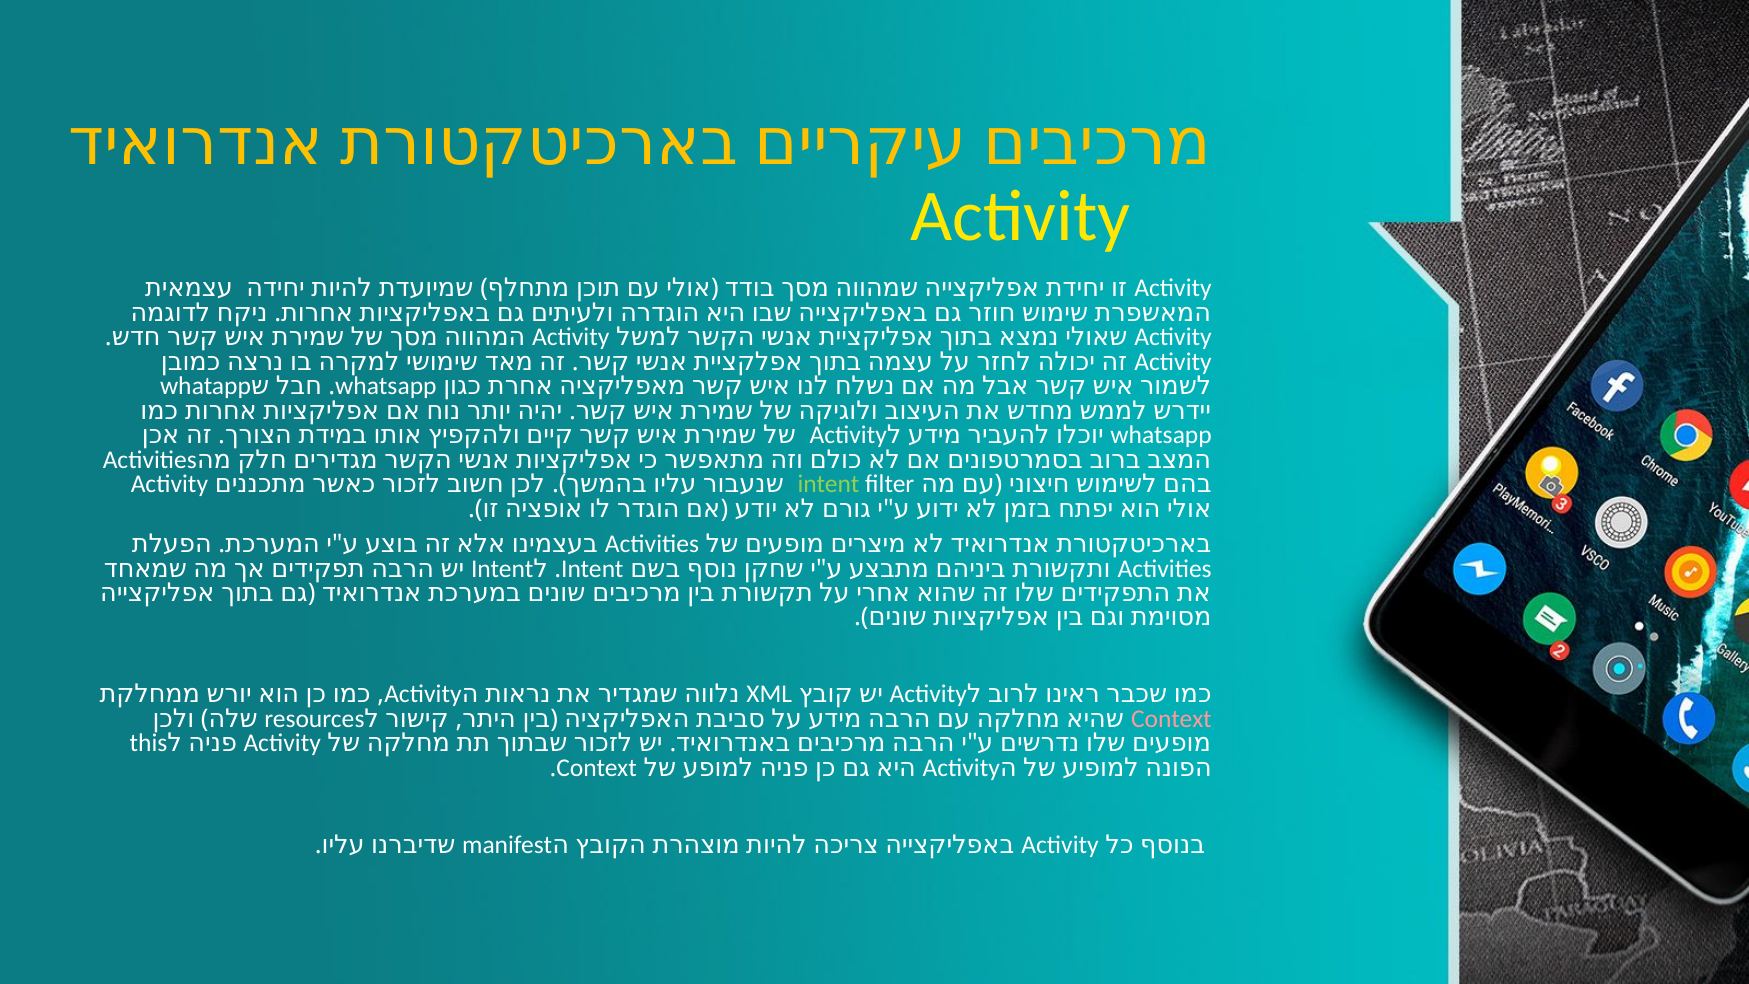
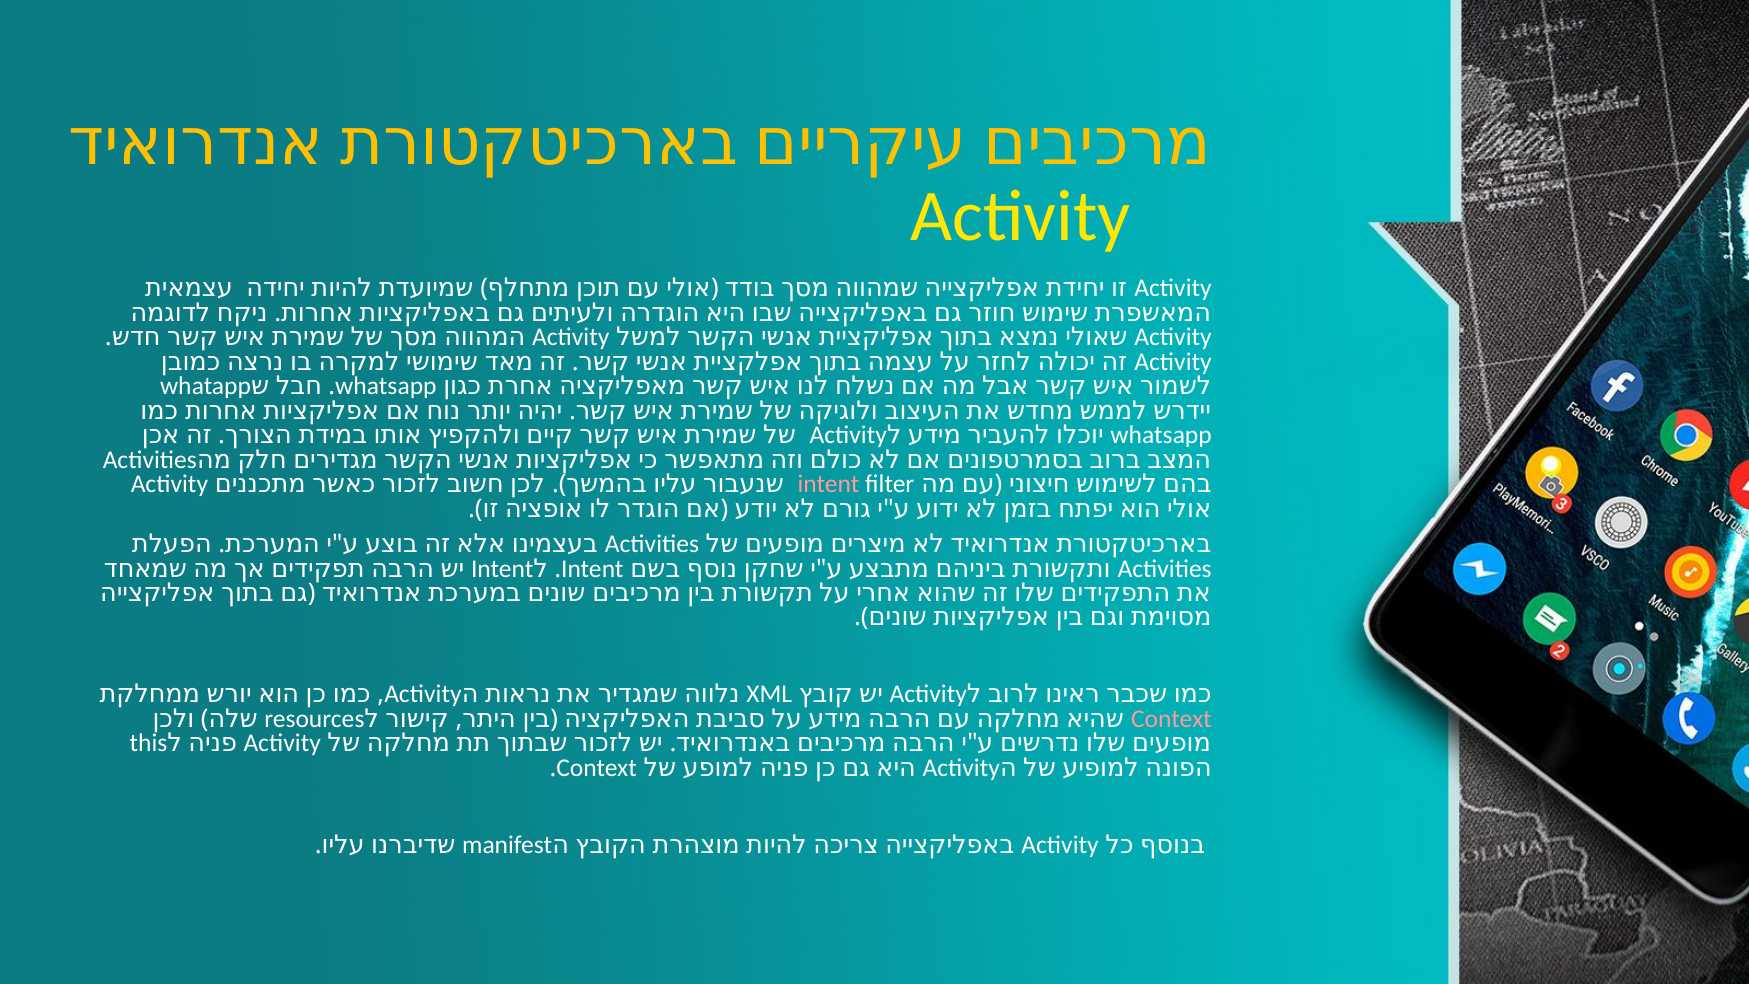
intent colour: light green -> pink (828, 484)
